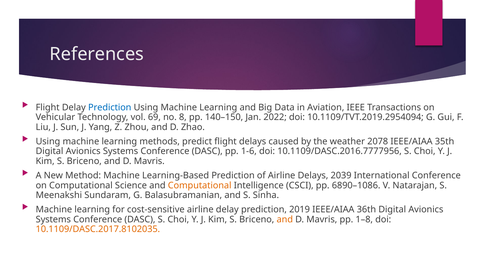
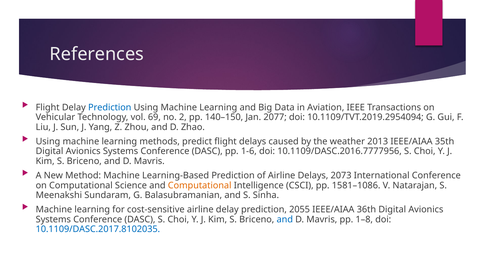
8: 8 -> 2 (183, 117)
2022: 2022 -> 2077 (275, 117)
2078: 2078 -> 2013 (378, 141)
2039: 2039 -> 2073 (341, 175)
6890–1086: 6890–1086 -> 1581–1086 (356, 185)
2019: 2019 -> 2055 (300, 209)
and colour: orange -> blue (285, 219)
10.1109/DASC.2017.8102035 colour: orange -> blue (98, 229)
